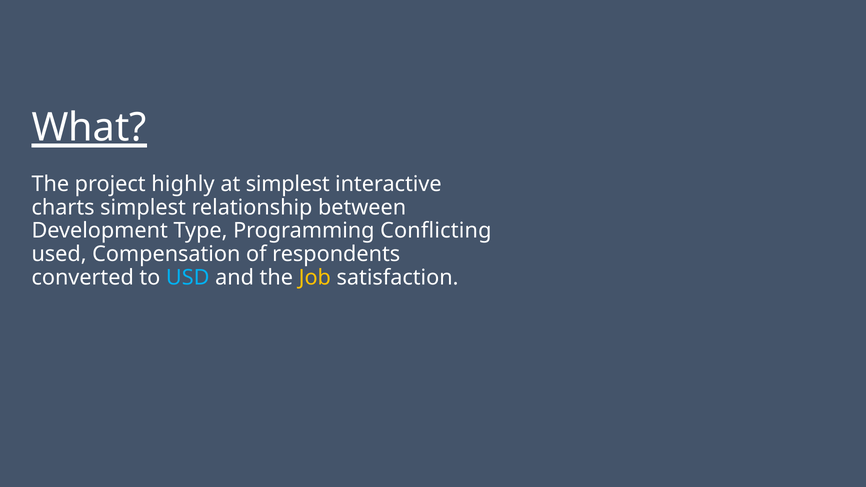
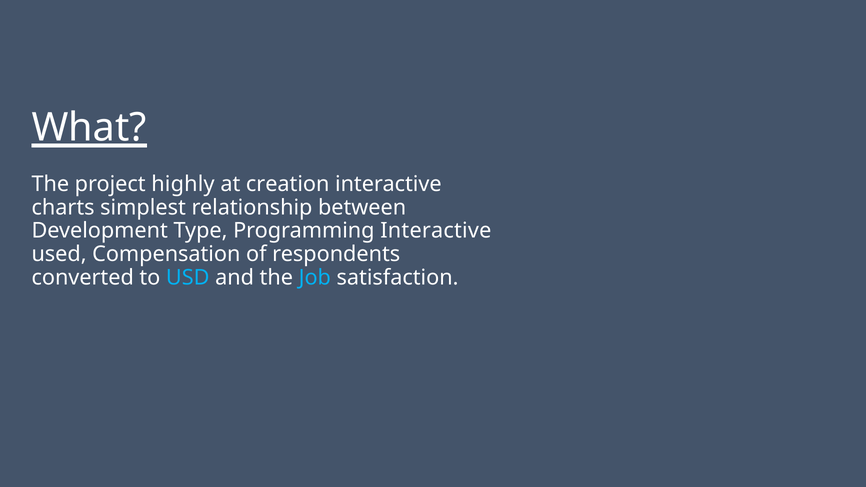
at simplest: simplest -> creation (288, 184)
Programming Conflicting: Conflicting -> Interactive (436, 231)
Job colour: yellow -> light blue (315, 278)
